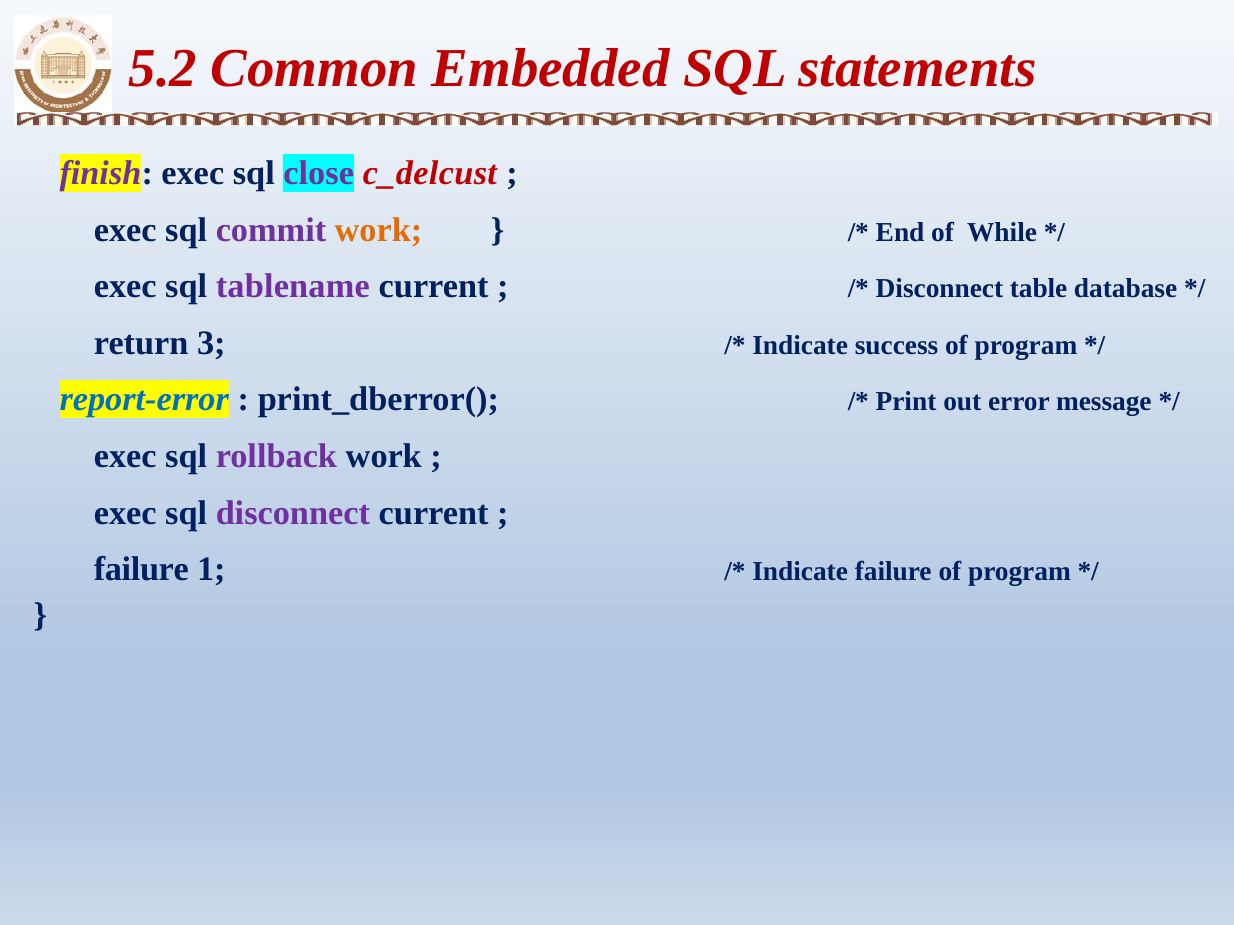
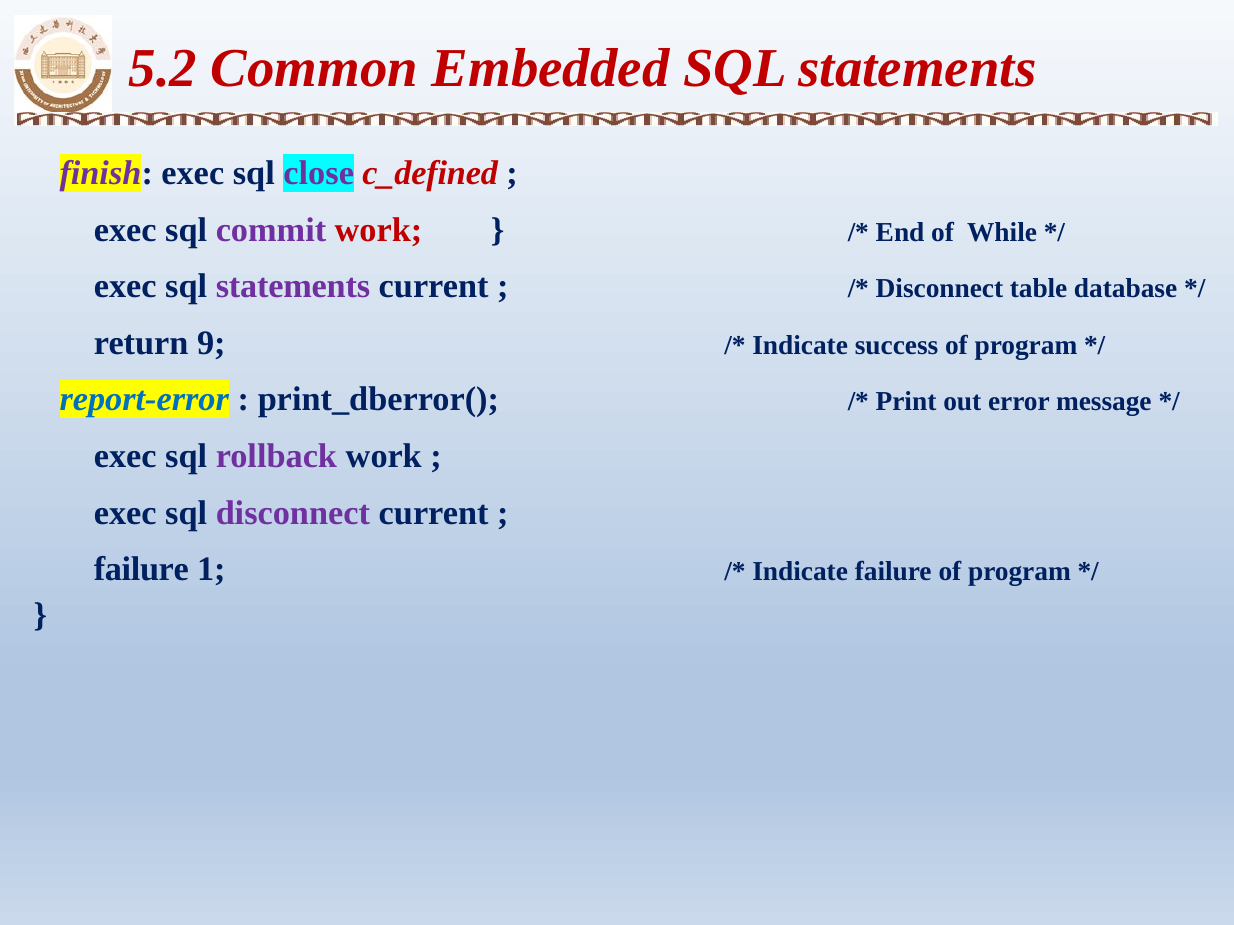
c_delcust: c_delcust -> c_defined (430, 173)
work colour: orange -> red (379, 230)
exec sql tablename: tablename -> statements (293, 287)
3: 3 -> 9 (211, 343)
